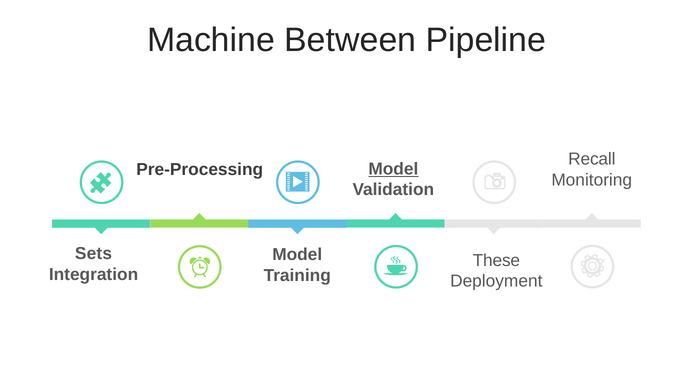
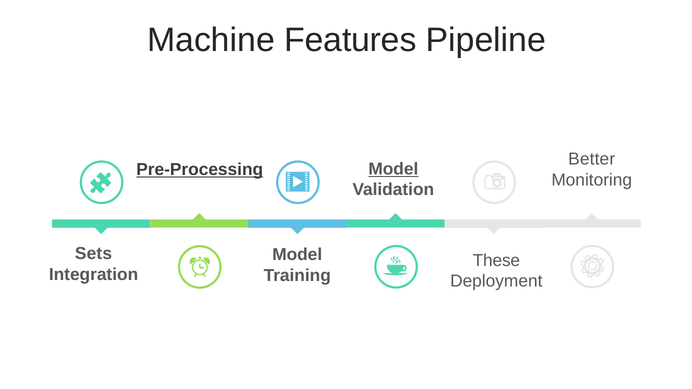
Between: Between -> Features (350, 40)
Recall: Recall -> Better (592, 159)
Pre-Processing underline: none -> present (200, 170)
